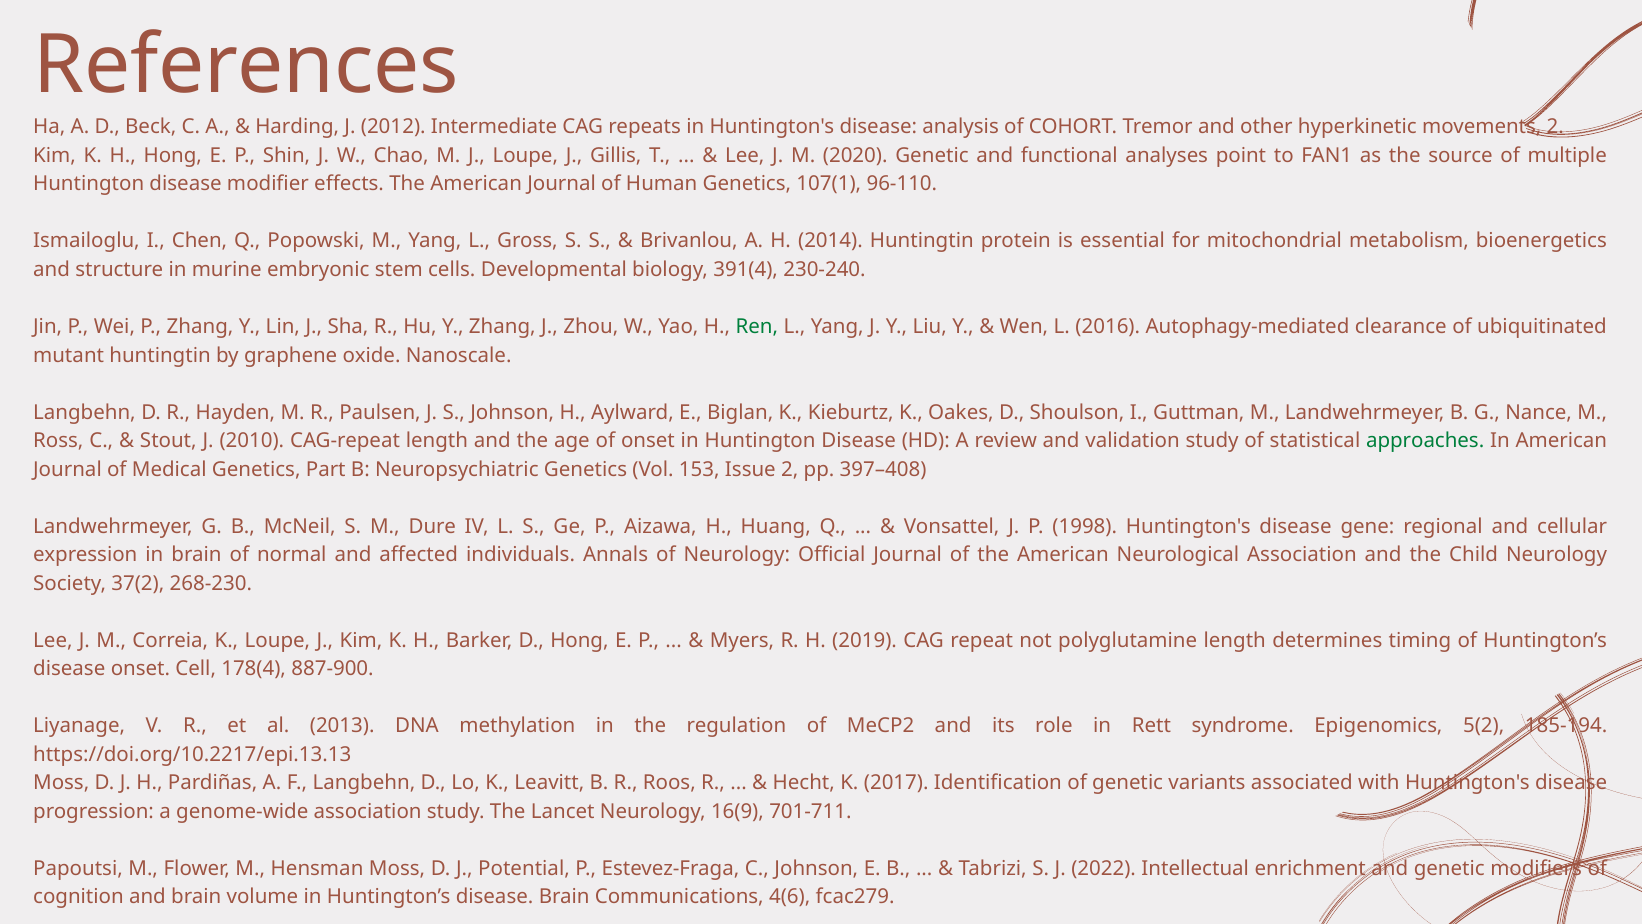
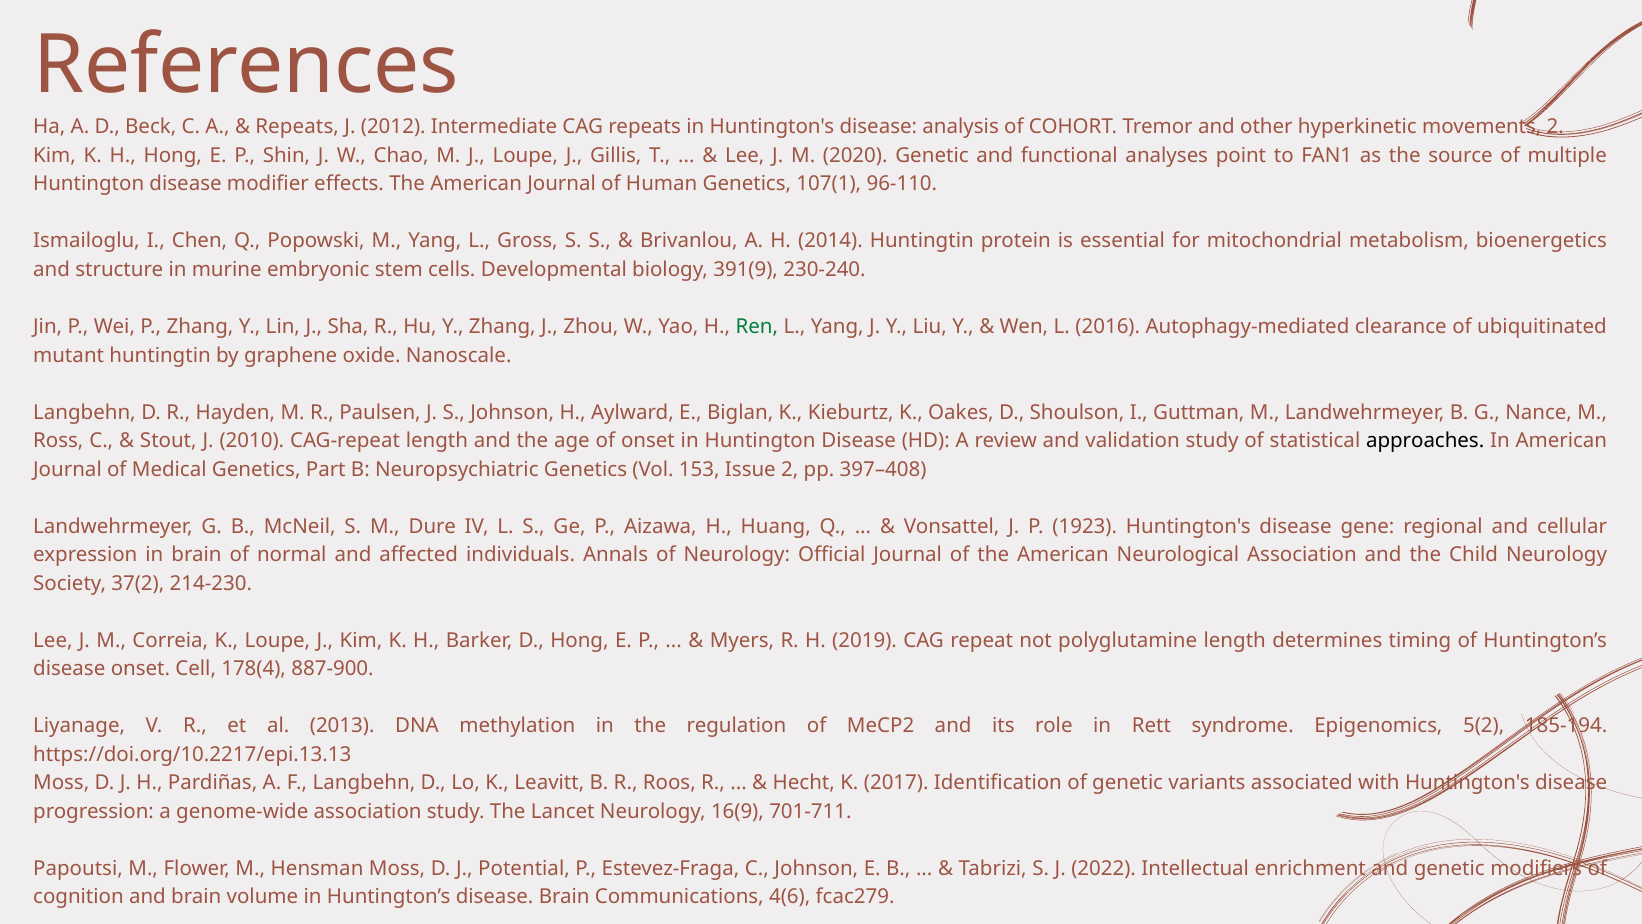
Harding: Harding -> Repeats (297, 127)
391(4: 391(4 -> 391(9 (746, 270)
approaches colour: green -> black (1425, 441)
1998: 1998 -> 1923 (1085, 526)
268-230: 268-230 -> 214-230 (211, 583)
